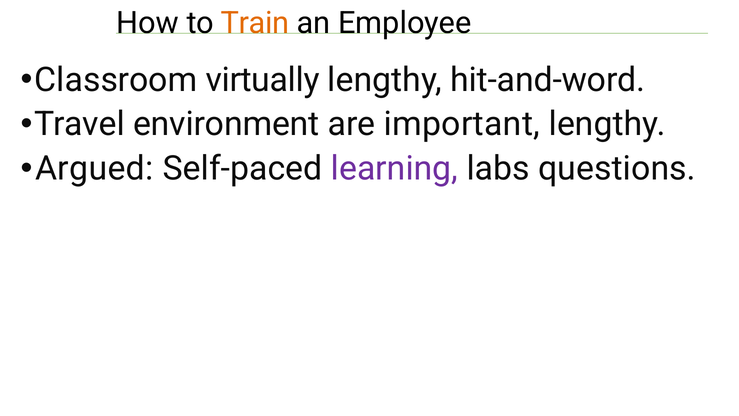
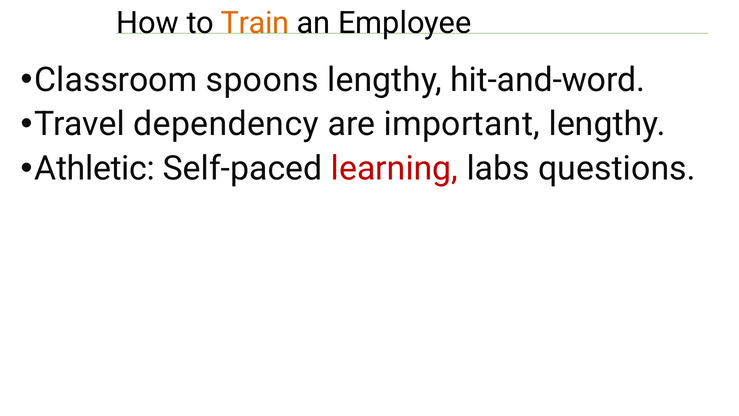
virtually: virtually -> spoons (262, 80)
environment: environment -> dependency (226, 124)
Argued: Argued -> Athletic (95, 169)
learning colour: purple -> red (394, 169)
